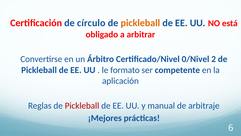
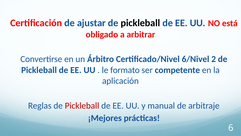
círculo: círculo -> ajustar (91, 23)
pickleball colour: orange -> black (140, 23)
0/Nivel: 0/Nivel -> 6/Nivel (196, 59)
